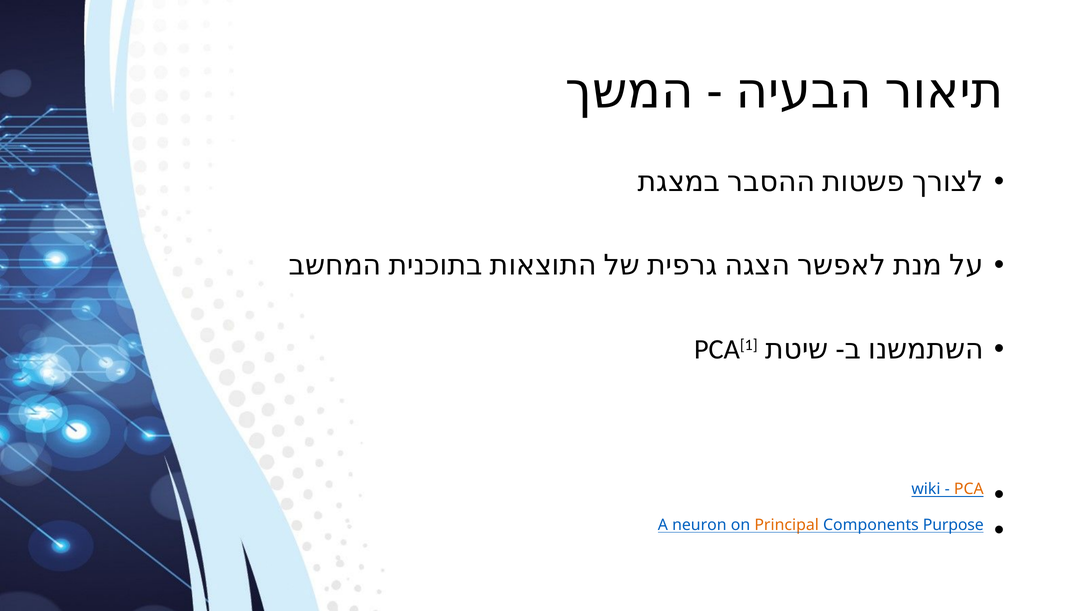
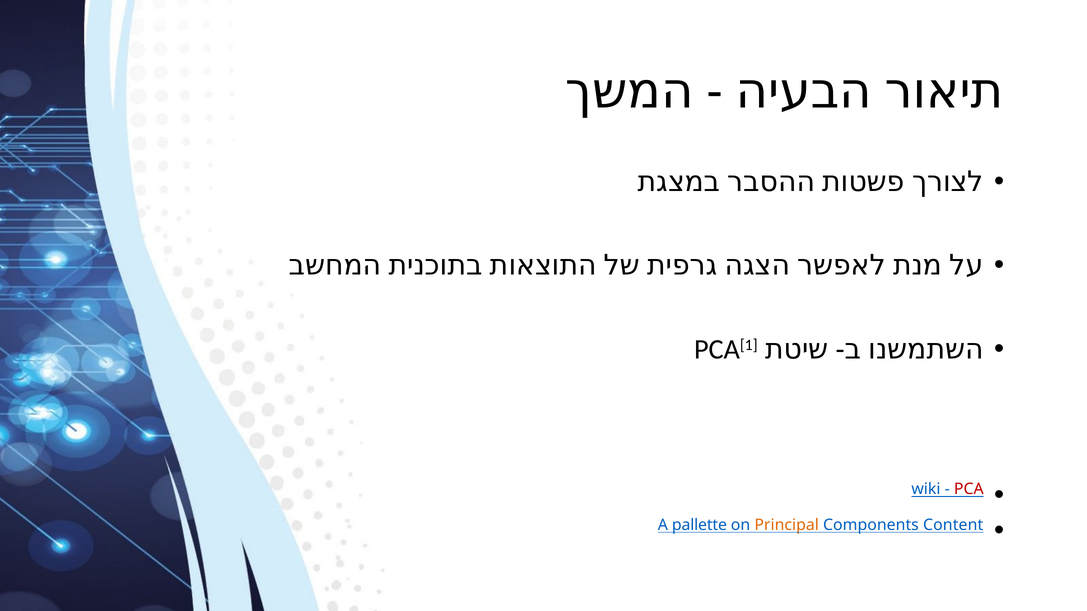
PCA colour: orange -> red (969, 490)
neuron: neuron -> pallette (699, 525)
Purpose: Purpose -> Content (953, 525)
